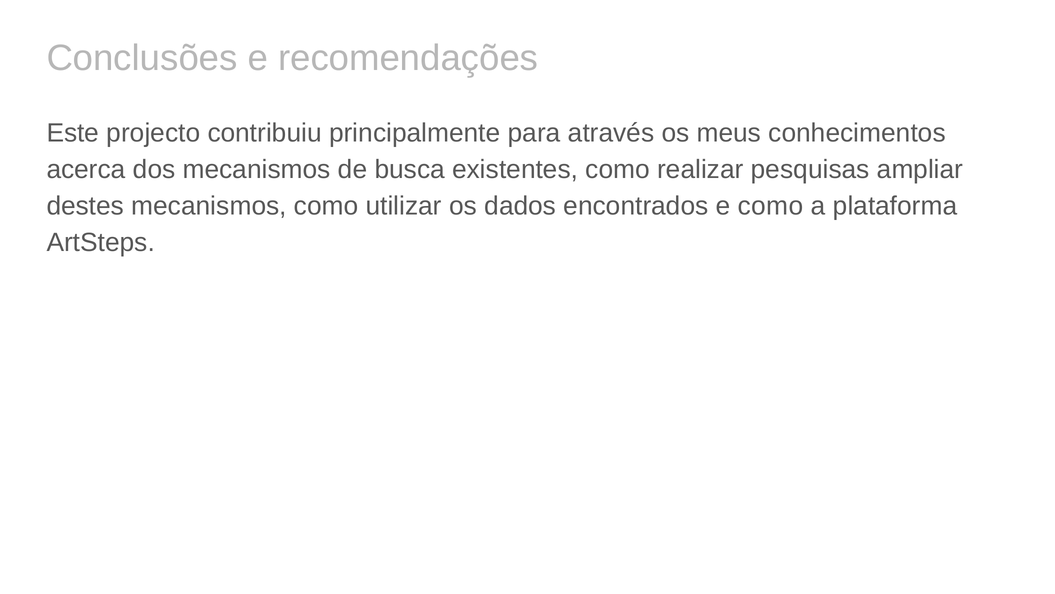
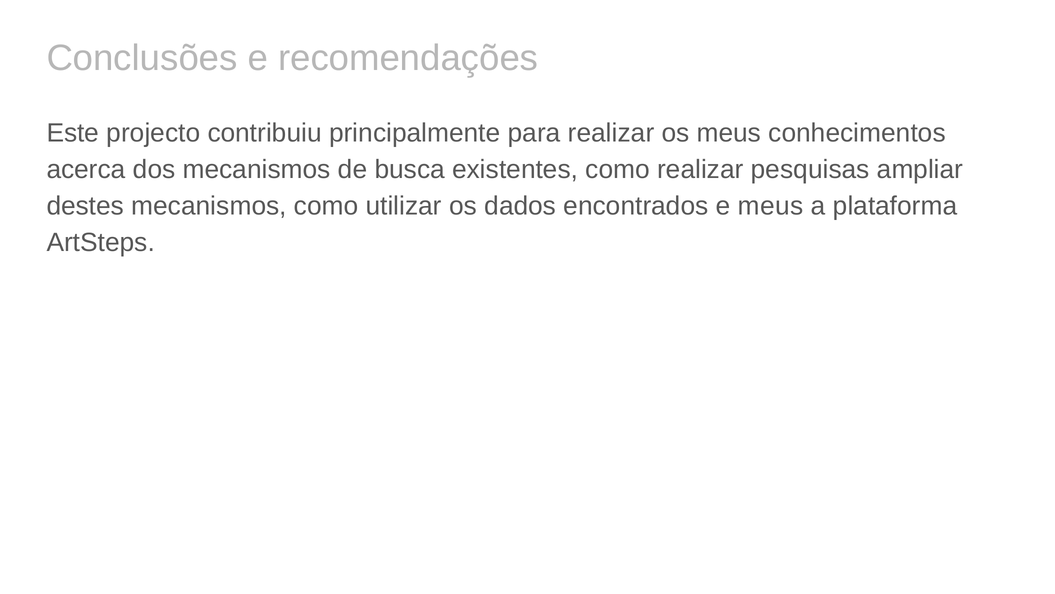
para através: através -> realizar (611, 133)
e como: como -> meus (771, 206)
